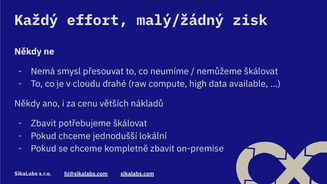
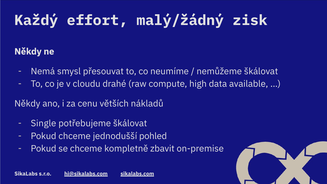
Zbavit: Zbavit -> Single (43, 123)
lokální: lokální -> pohled (153, 136)
